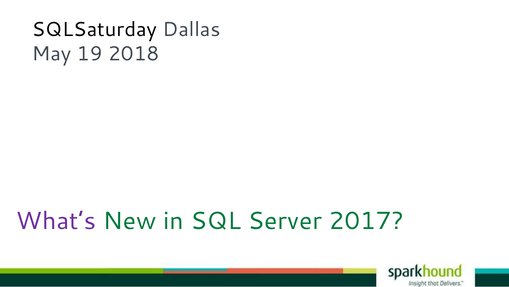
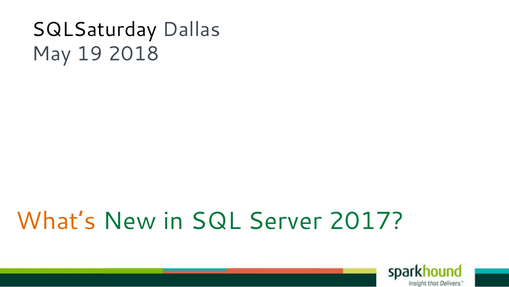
What’s colour: purple -> orange (56, 220)
